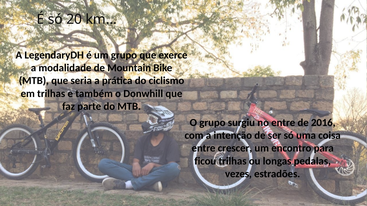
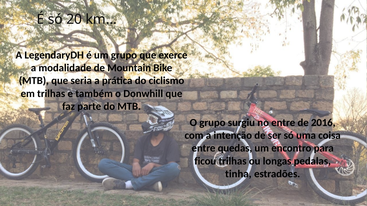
crescer: crescer -> quedas (235, 149)
vezes: vezes -> tinha (238, 174)
